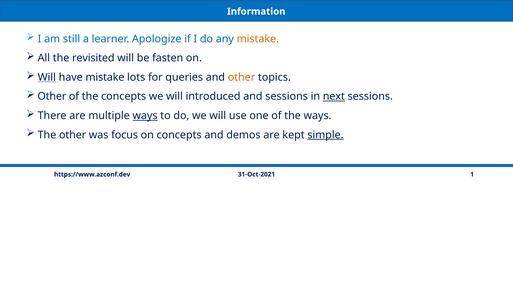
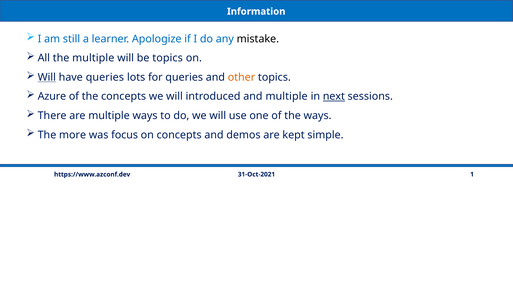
mistake colour: orange -> black (258, 39)
the revisited: revisited -> multiple (93, 58)
be fasten: fasten -> topics (168, 58)
have mistake: mistake -> queries (105, 77)
Other: Other -> Azure (52, 97)
and sessions: sessions -> multiple (287, 97)
ways underline: present -> none (145, 116)
The other: other -> more (73, 135)
simple underline: present -> none (325, 135)
